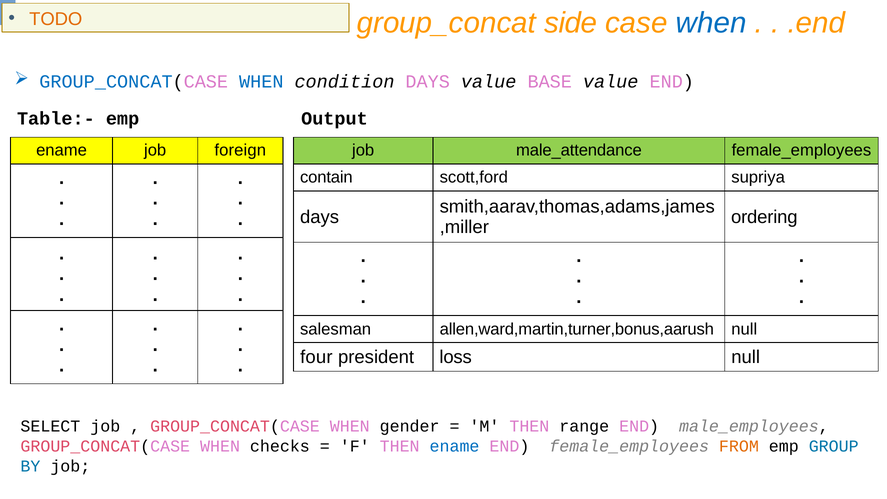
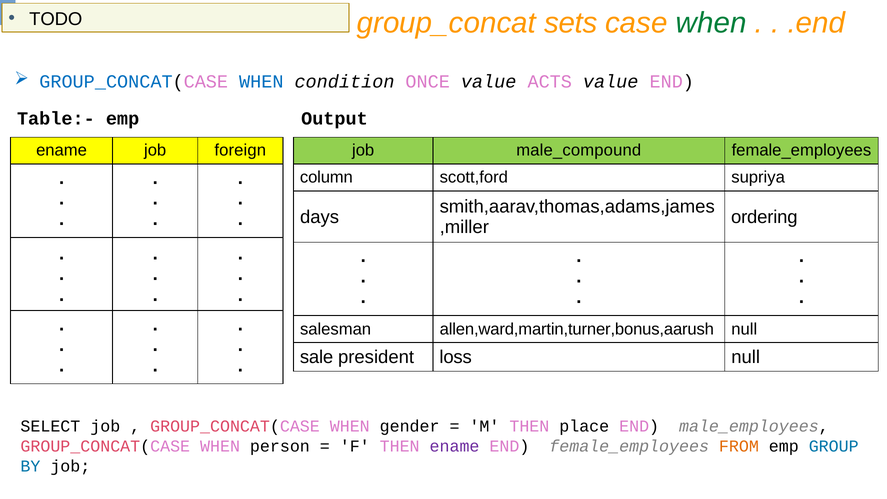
TODO colour: orange -> black (56, 19)
side: side -> sets (571, 23)
when colour: blue -> green (711, 23)
condition DAYS: DAYS -> ONCE (428, 82)
BASE: BASE -> ACTS (550, 82)
male_attendance: male_attendance -> male_compound (579, 150)
contain: contain -> column (326, 177)
four: four -> sale (317, 357)
range: range -> place (584, 426)
checks: checks -> person (280, 446)
ename colour: blue -> purple (455, 446)
